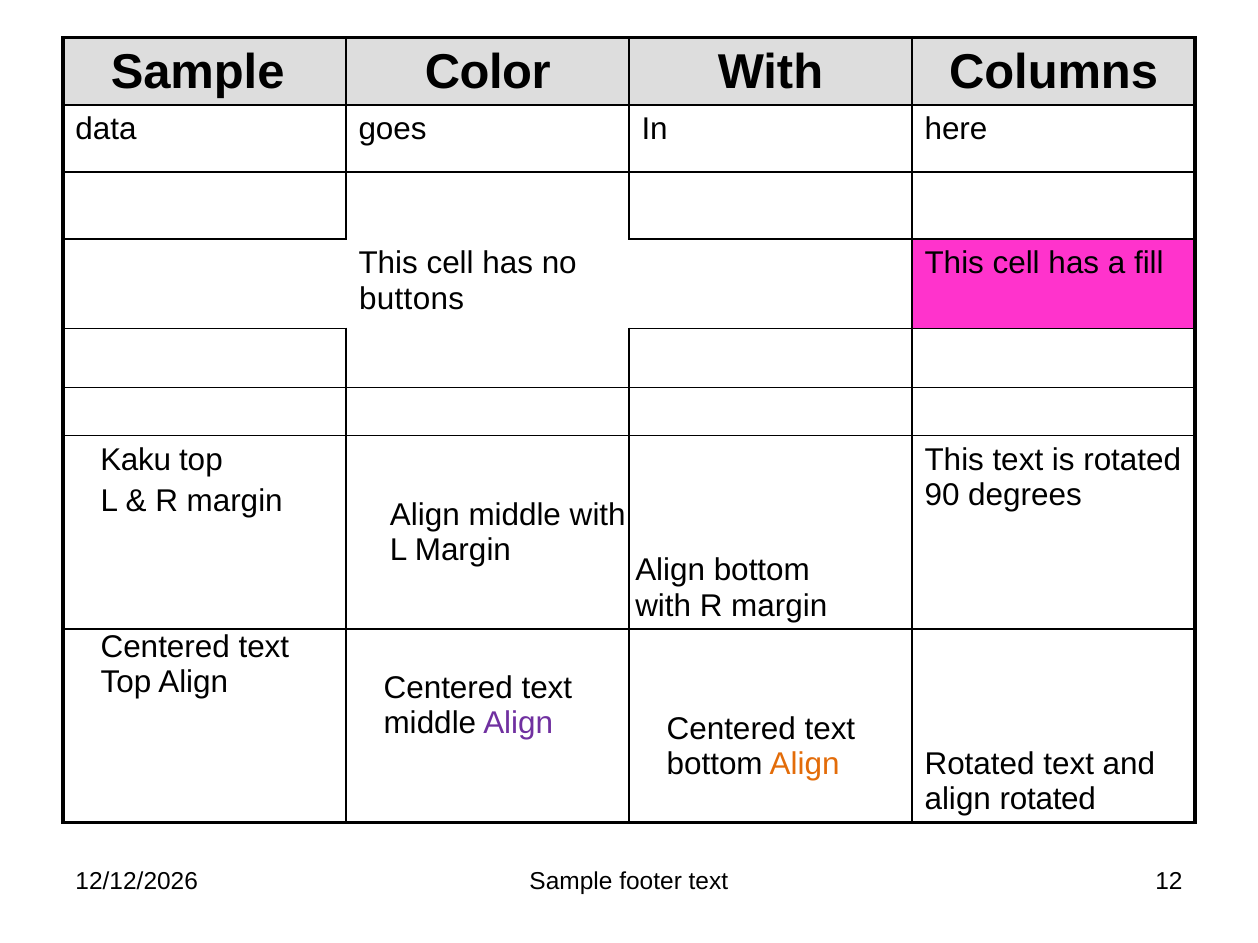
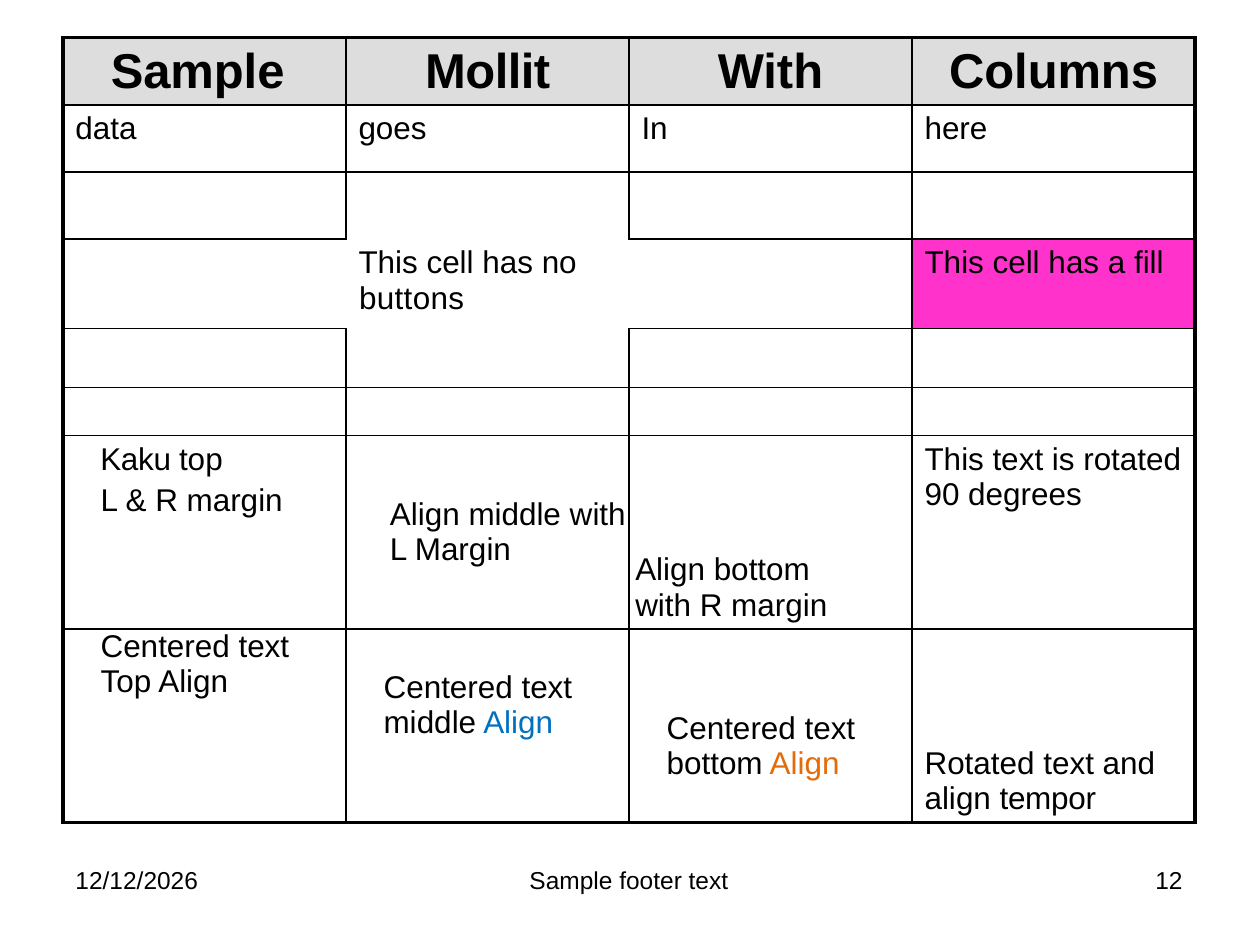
Color: Color -> Mollit (488, 72)
Align colour: purple -> blue (518, 724)
rotated: rotated -> tempor (1048, 800)
